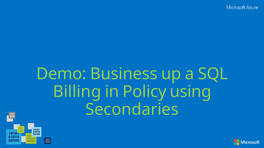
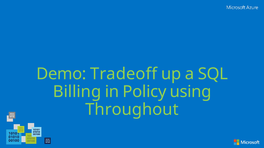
Business: Business -> Tradeoff (124, 74)
Secondaries: Secondaries -> Throughout (132, 110)
